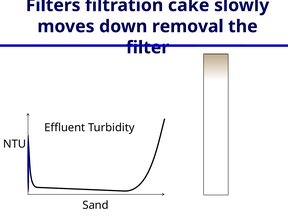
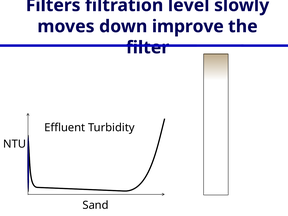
cake: cake -> level (189, 5)
removal: removal -> improve (188, 26)
